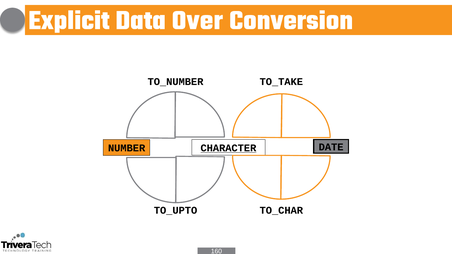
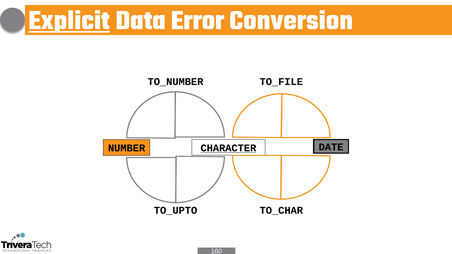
Explicit underline: none -> present (69, 20)
Over: Over -> Error (198, 20)
TO_TAKE: TO_TAKE -> TO_FILE (281, 82)
